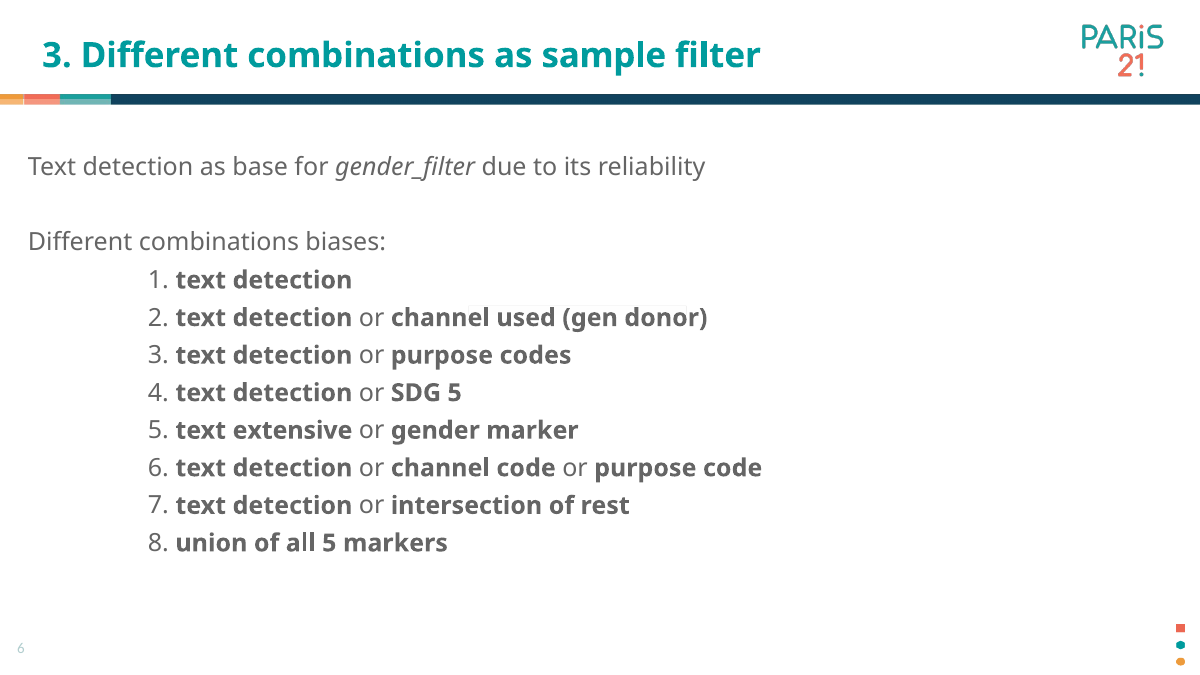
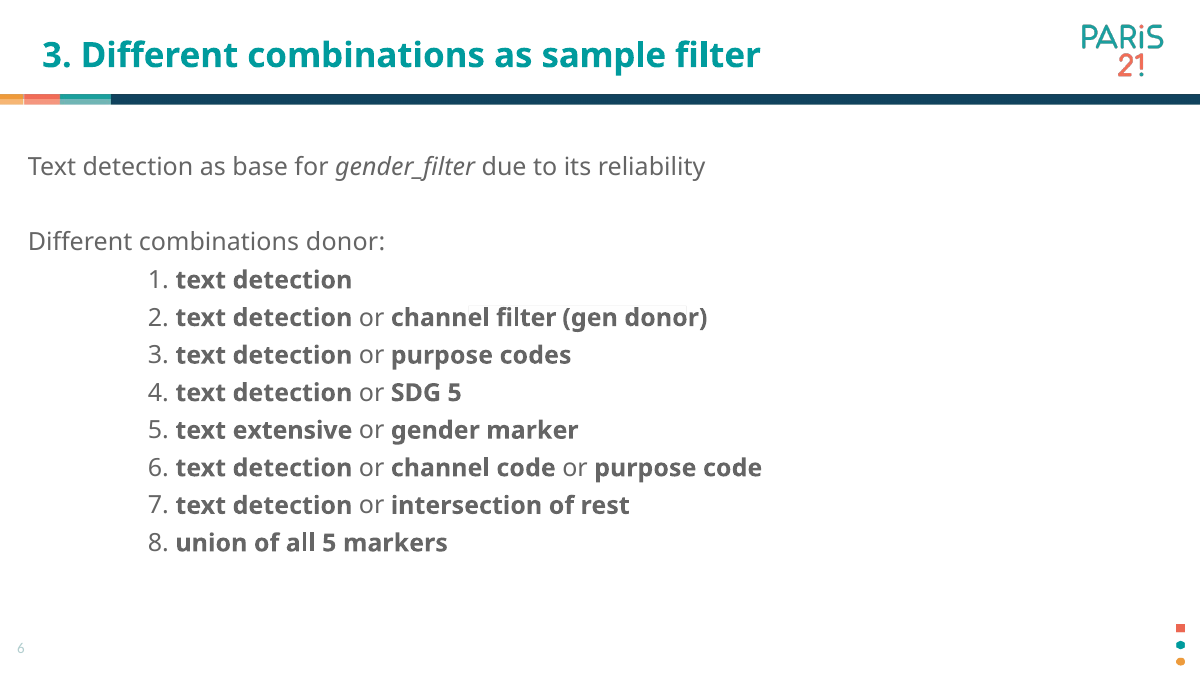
combinations biases: biases -> donor (346, 243)
channel used: used -> filter (526, 318)
